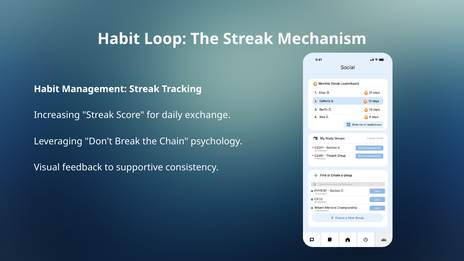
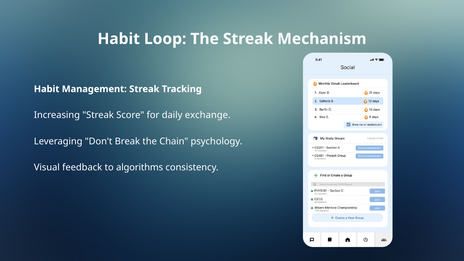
supportive: supportive -> algorithms (140, 168)
